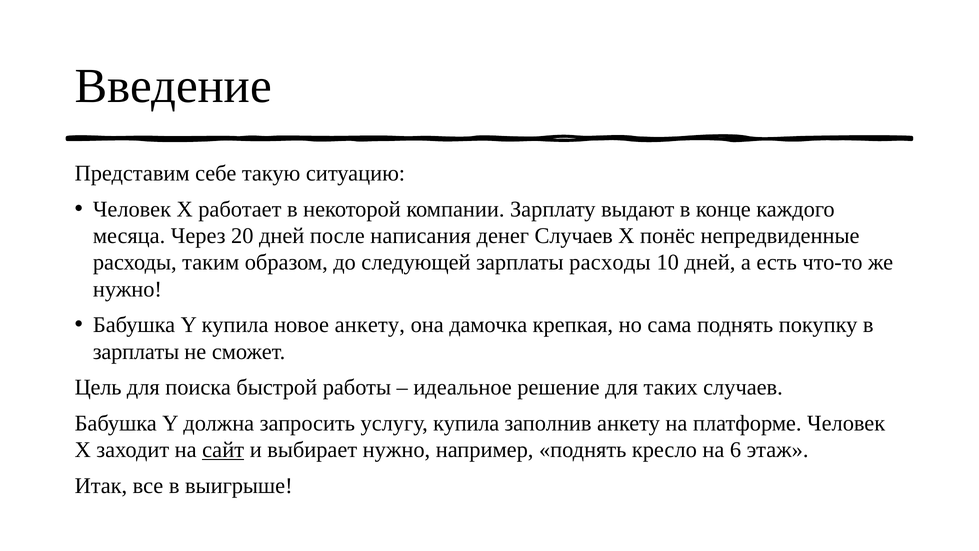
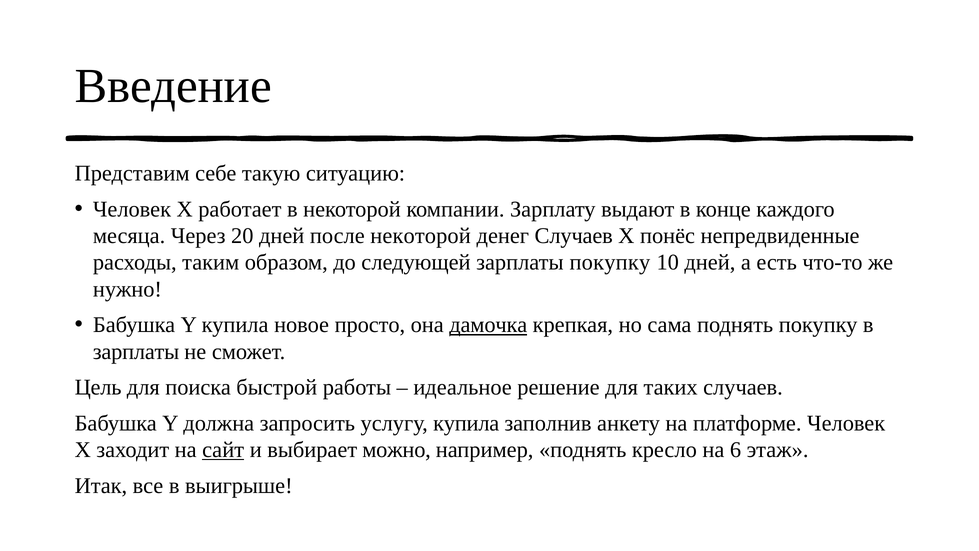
после написания: написания -> некоторой (421, 236)
зарплаты расходы: расходы -> покупку (610, 262)
новое анкету: анкету -> просто (370, 325)
дамочка underline: none -> present (488, 325)
выбирает нужно: нужно -> можно (397, 450)
